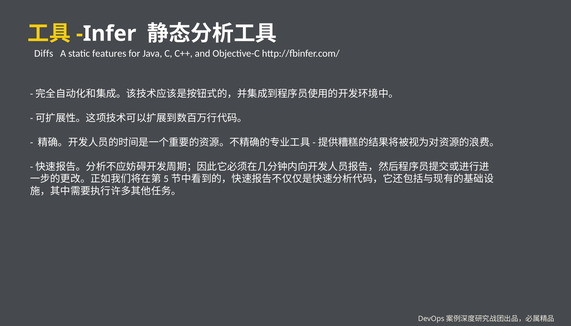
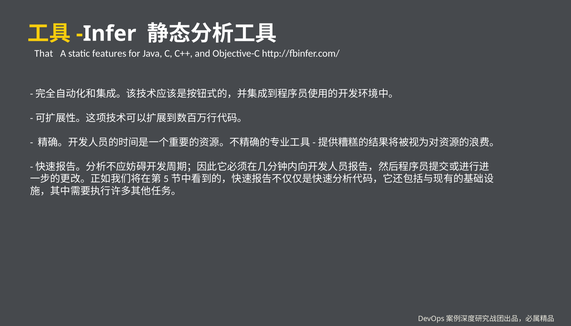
Diffs: Diffs -> That (44, 53)
